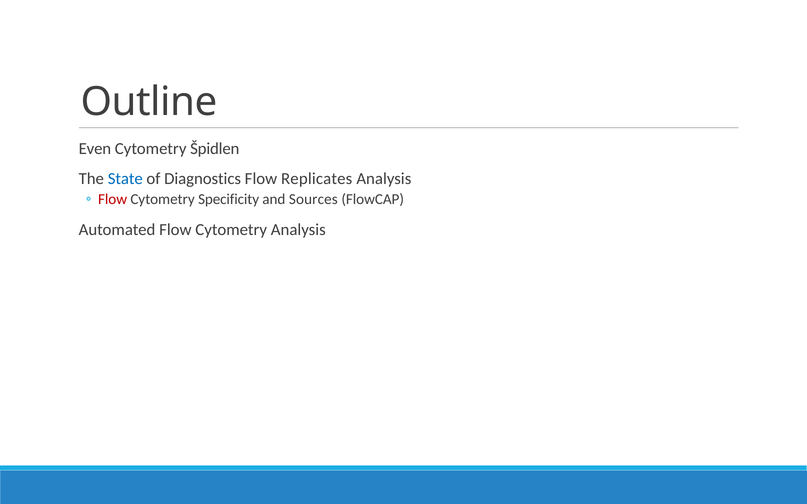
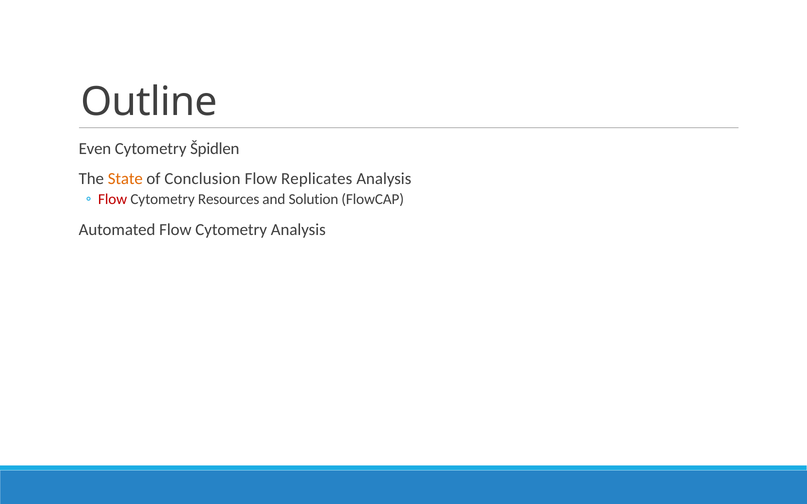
State colour: blue -> orange (125, 179)
Diagnostics: Diagnostics -> Conclusion (202, 179)
Specificity: Specificity -> Resources (229, 199)
Sources: Sources -> Solution (313, 199)
